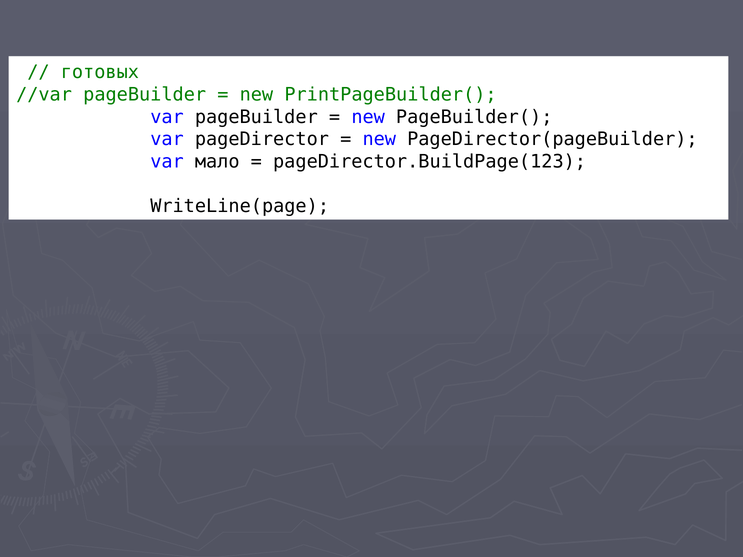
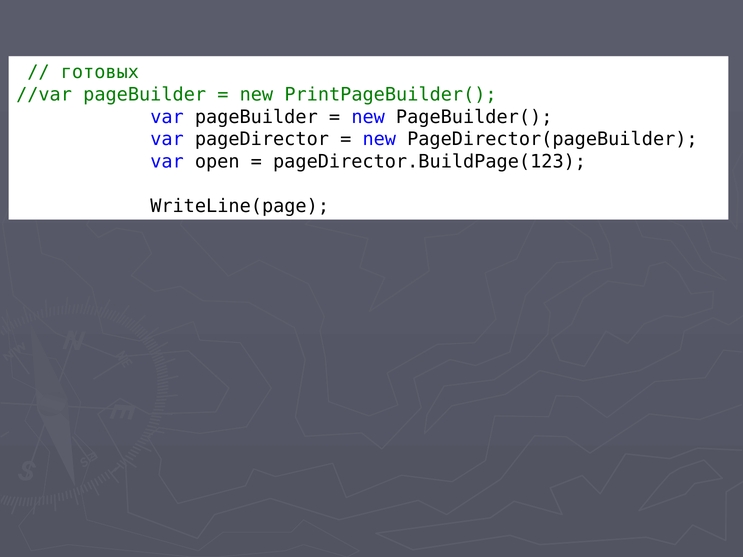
мало: мало -> open (217, 162)
